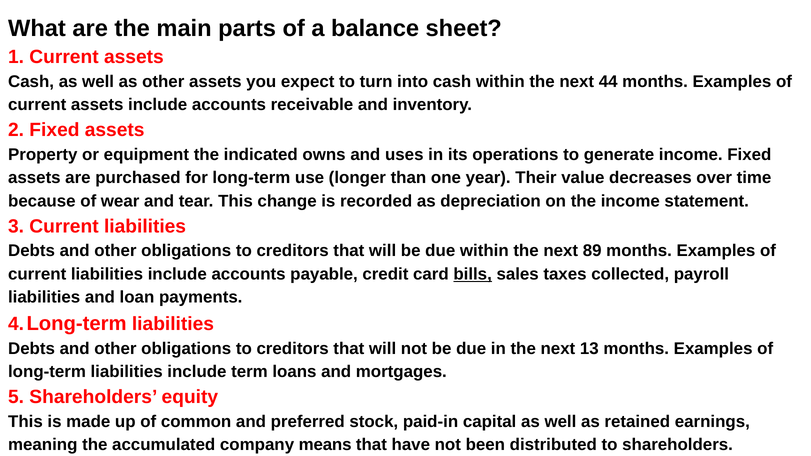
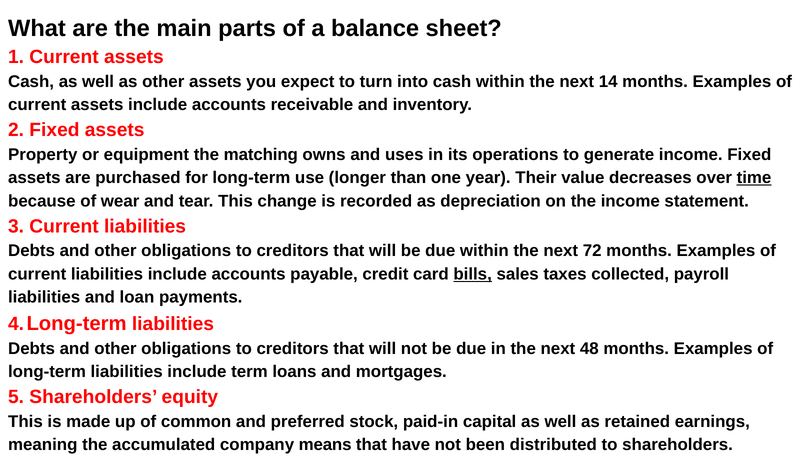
44: 44 -> 14 (608, 81)
indicated: indicated -> matching (261, 155)
time underline: none -> present (754, 178)
89: 89 -> 72 (592, 251)
13: 13 -> 48 (589, 349)
